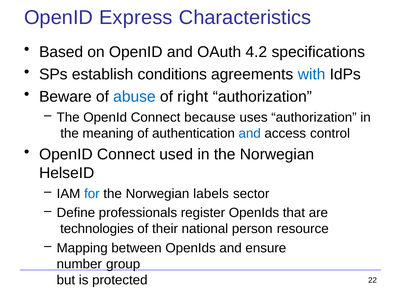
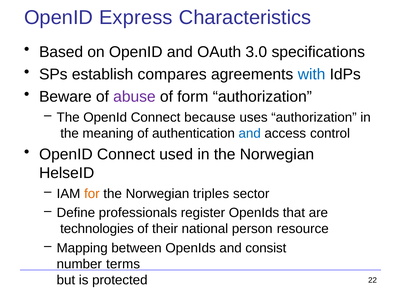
4.2: 4.2 -> 3.0 (256, 52)
conditions: conditions -> compares (172, 75)
abuse colour: blue -> purple (134, 97)
right: right -> form (193, 97)
for colour: blue -> orange (92, 194)
labels: labels -> triples (211, 194)
ensure: ensure -> consist (266, 249)
group: group -> terms (123, 265)
